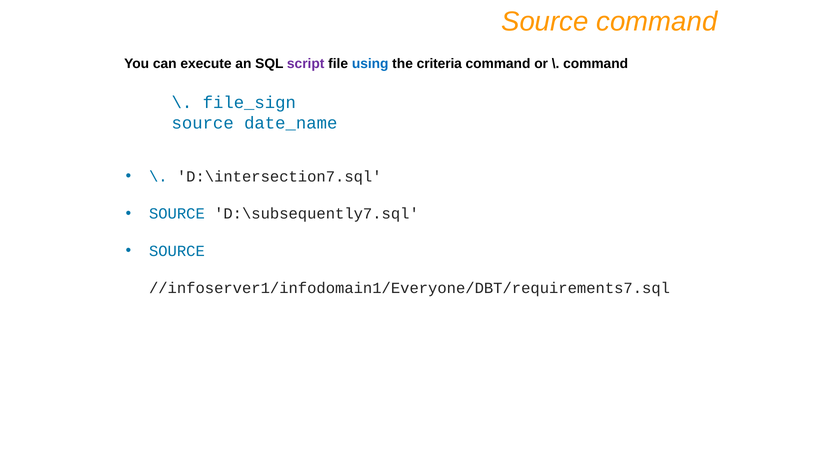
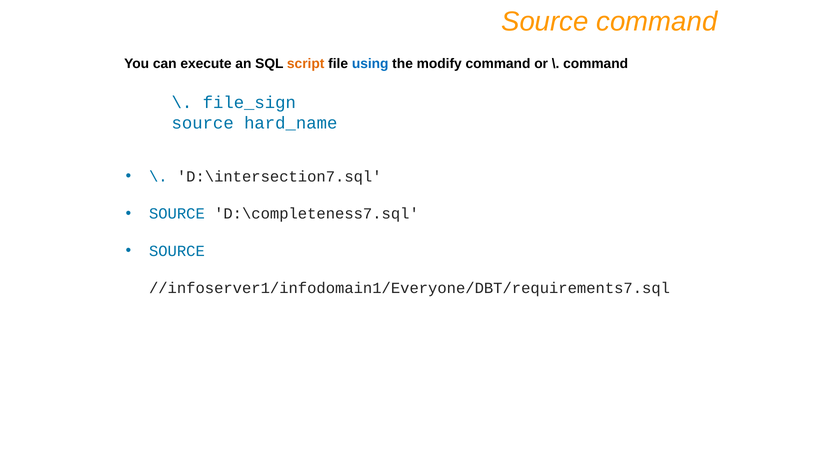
script colour: purple -> orange (306, 64)
criteria: criteria -> modify (439, 64)
date_name: date_name -> hard_name (291, 123)
D:\subsequently7.sql: D:\subsequently7.sql -> D:\completeness7.sql (316, 214)
